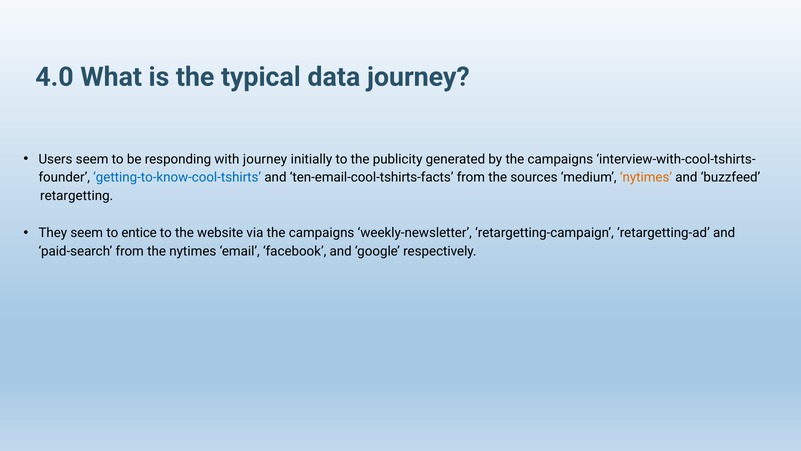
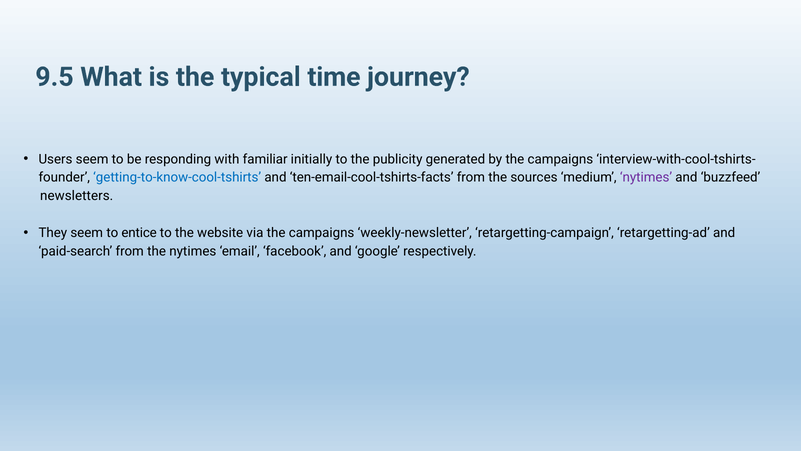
4.0: 4.0 -> 9.5 (54, 77)
data: data -> time (334, 77)
with journey: journey -> familiar (265, 159)
nytimes colour: orange -> purple (646, 177)
retargetting: retargetting -> newsletters (77, 196)
